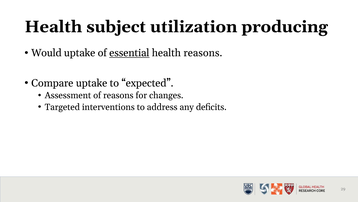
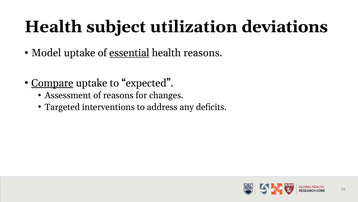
producing: producing -> deviations (285, 27)
Would: Would -> Model (46, 53)
Compare underline: none -> present (52, 83)
